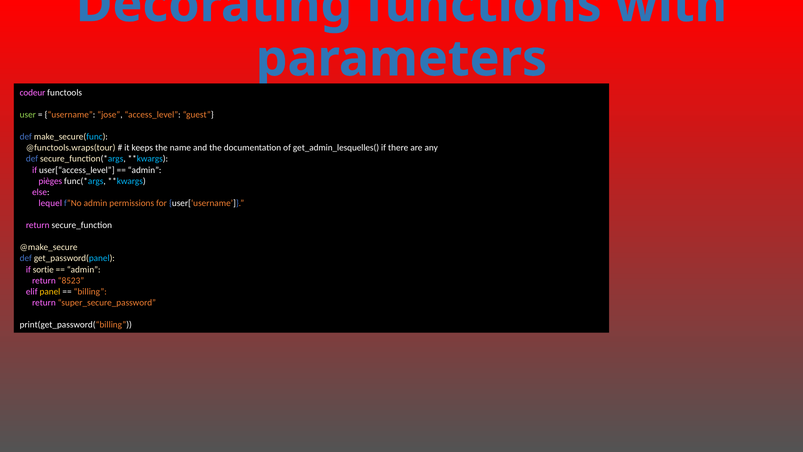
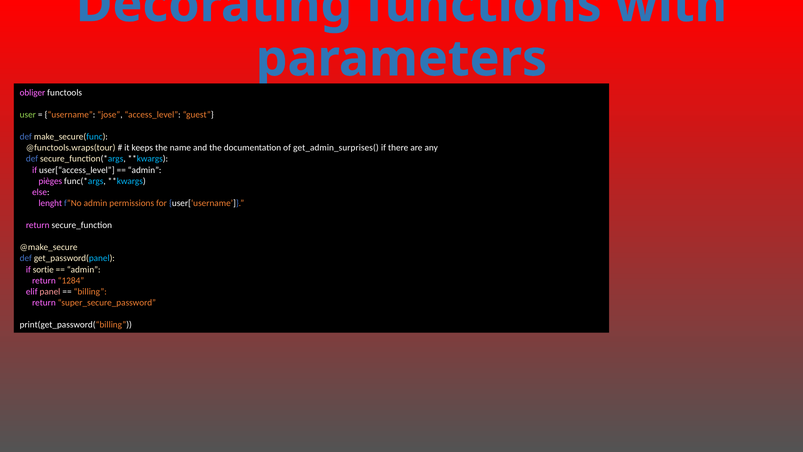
codeur: codeur -> obliger (32, 93)
get_admin_lesquelles(: get_admin_lesquelles( -> get_admin_surprises( (336, 148)
lequel: lequel -> lenght (50, 203)
8523: 8523 -> 1284 (71, 280)
panel colour: yellow -> pink (50, 291)
